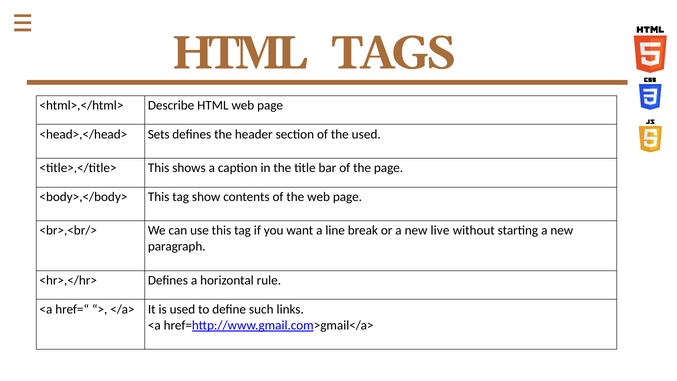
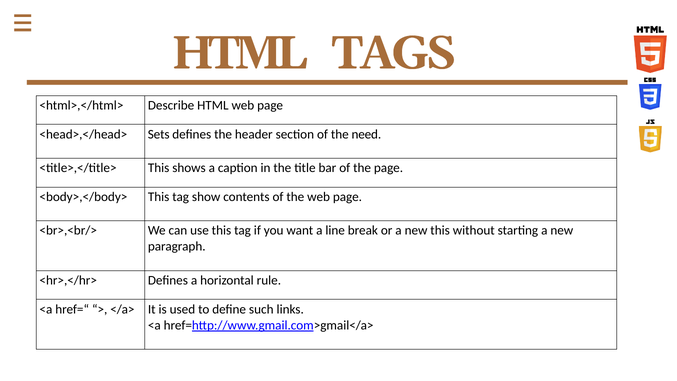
the used: used -> need (366, 134)
new live: live -> this (440, 230)
